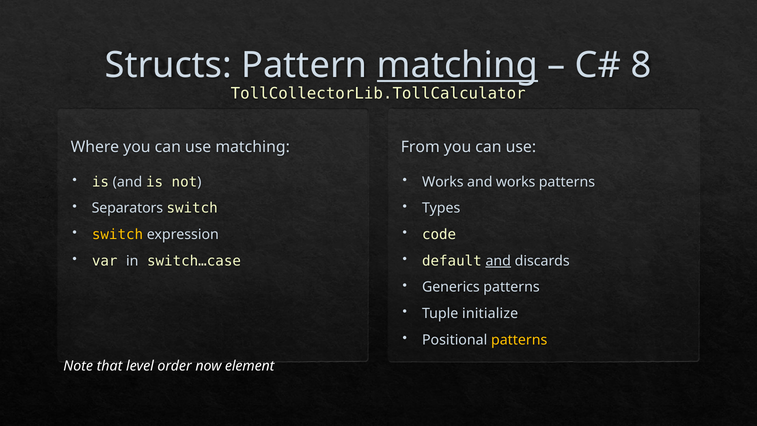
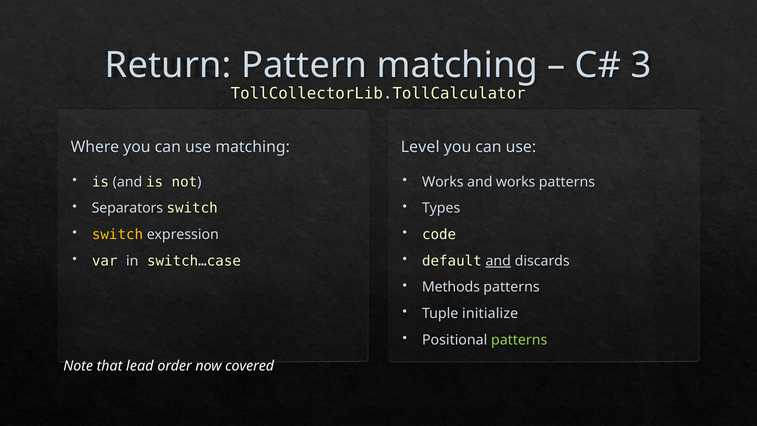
Structs: Structs -> Return (168, 65)
matching underline: present -> none (457, 65)
8: 8 -> 3 (641, 65)
From: From -> Level (420, 147)
Generics: Generics -> Methods (451, 287)
patterns colour: yellow -> light green (519, 340)
level: level -> lead (140, 366)
element: element -> covered (250, 366)
